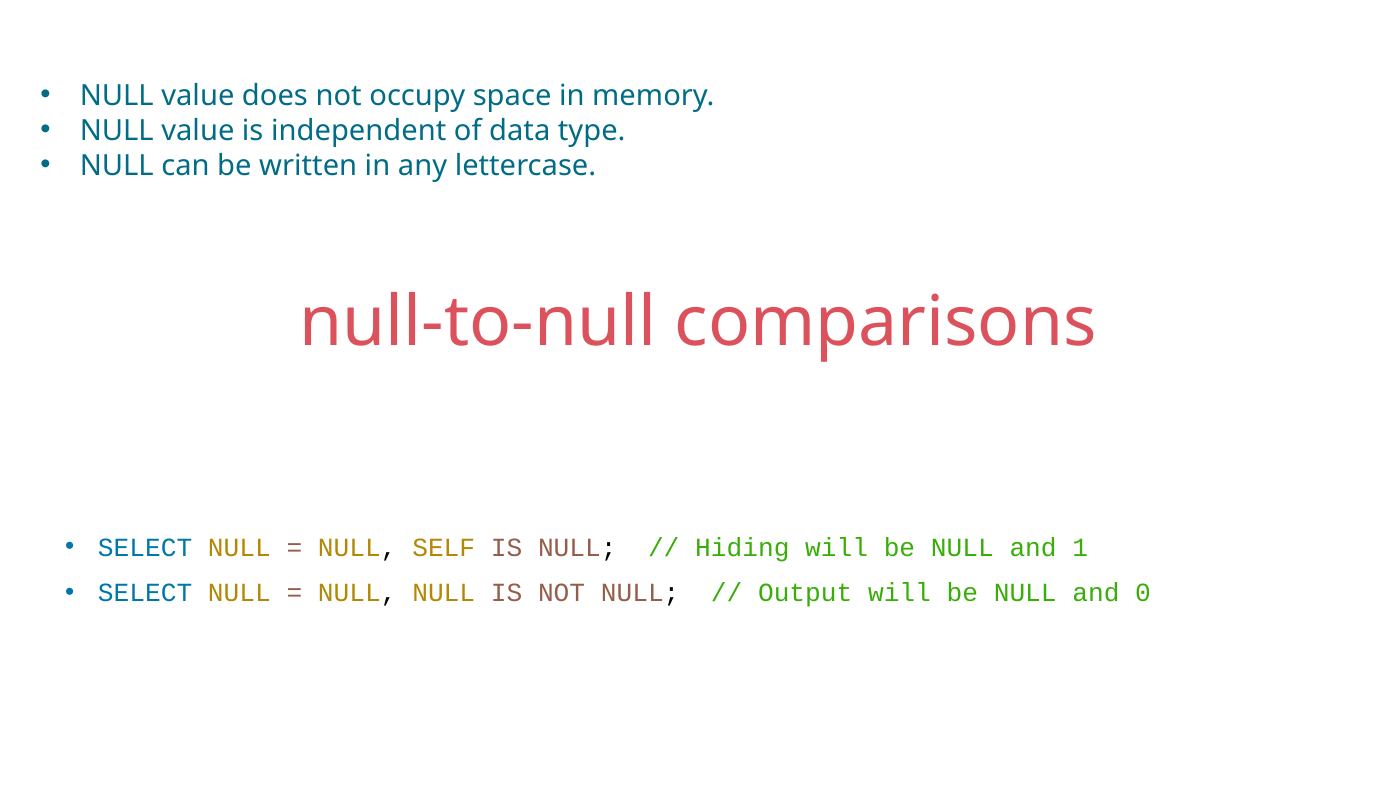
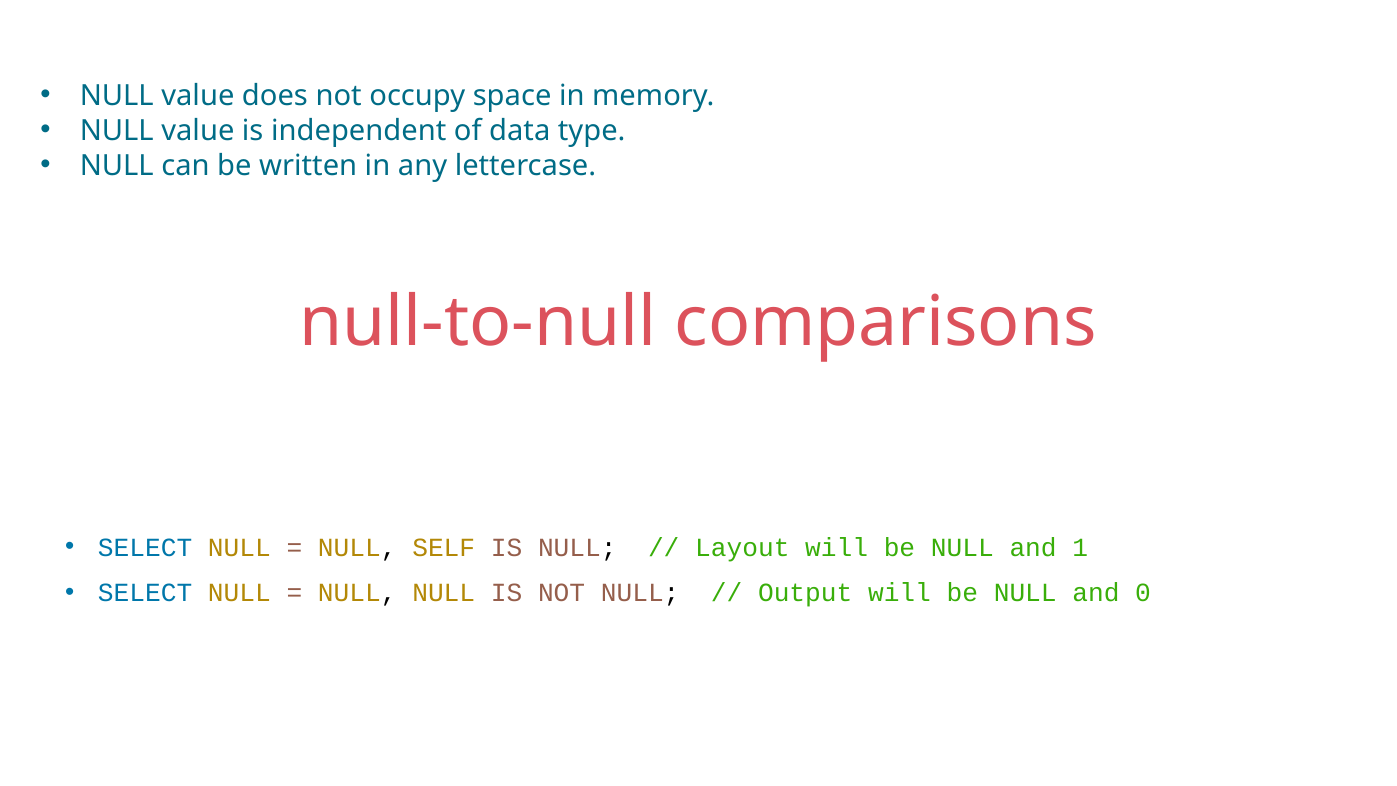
Hiding: Hiding -> Layout (742, 548)
